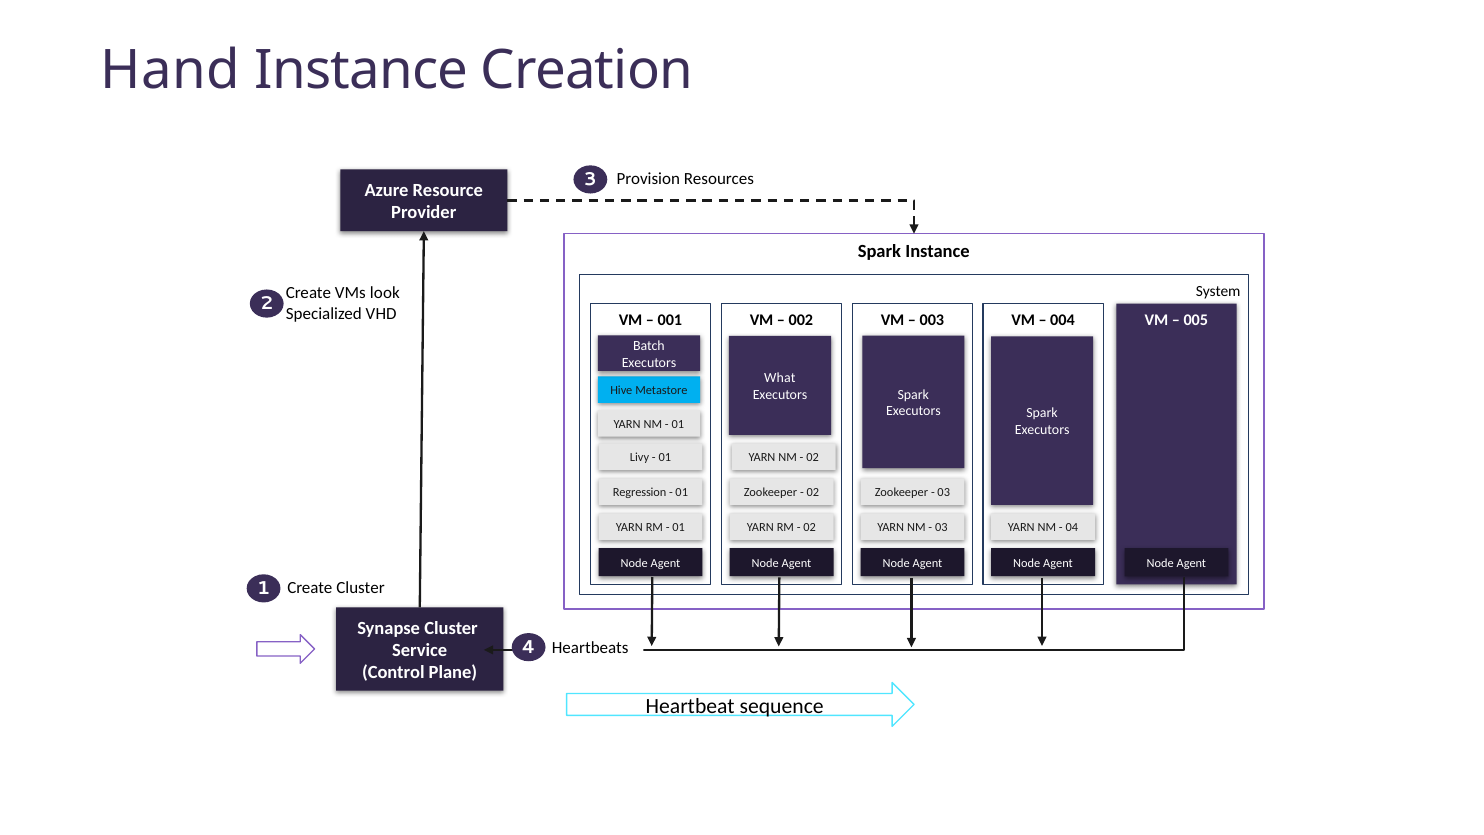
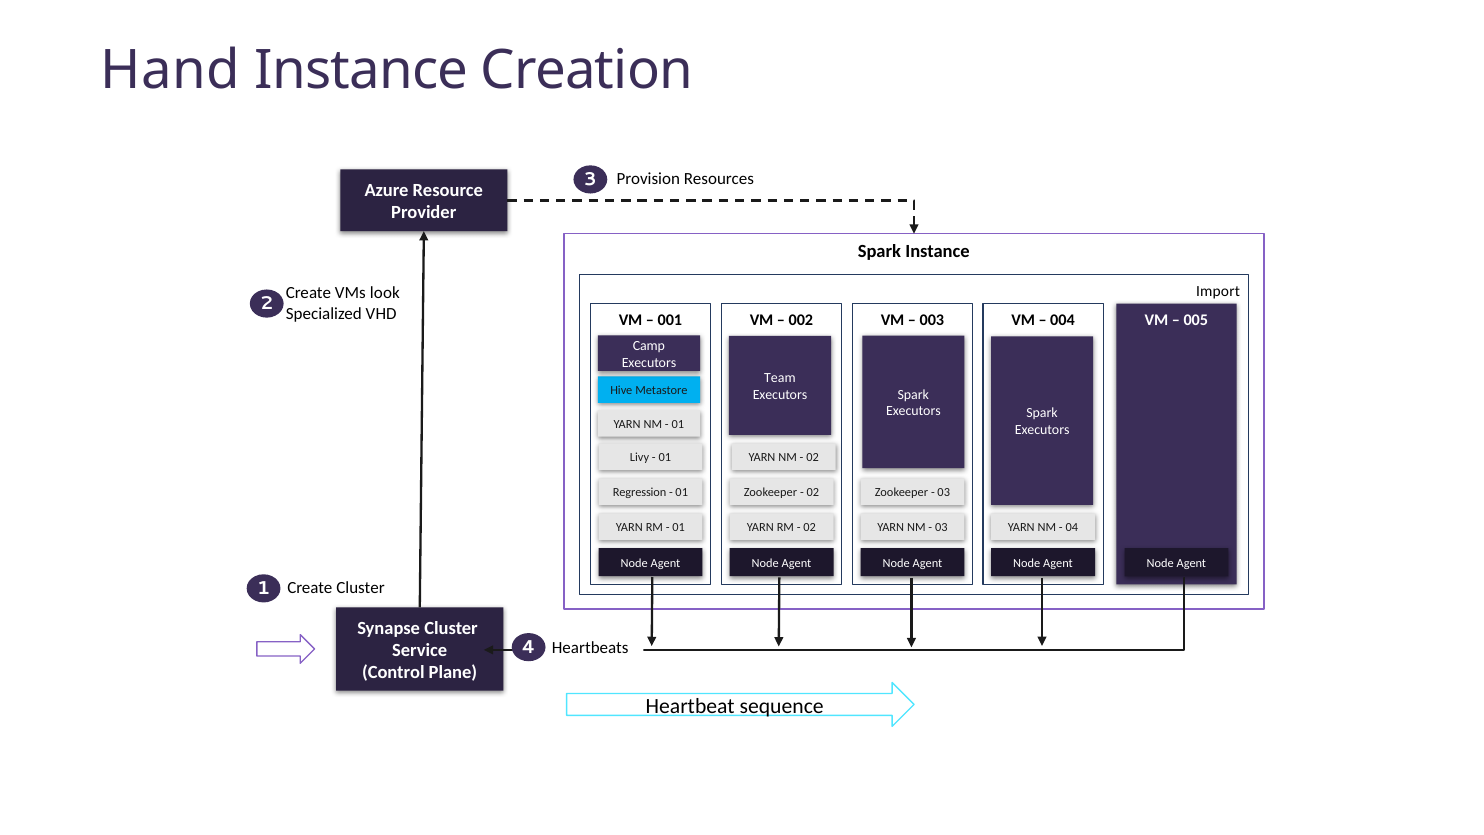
System: System -> Import (1218, 291)
Batch: Batch -> Camp (649, 346)
What: What -> Team (780, 378)
